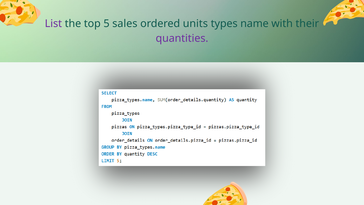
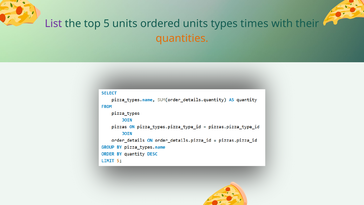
5 sales: sales -> units (125, 23)
name: name -> times (254, 23)
quantities colour: purple -> orange (182, 38)
